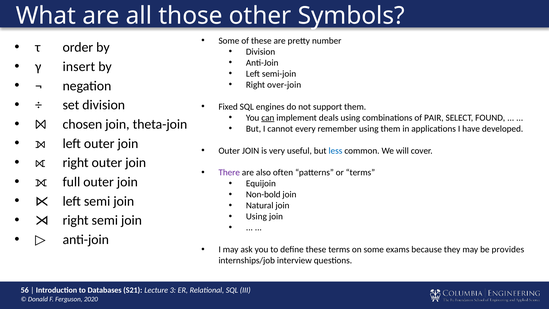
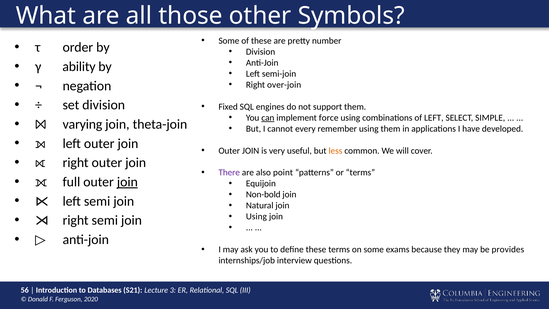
insert: insert -> ability (79, 67)
deals: deals -> force (329, 118)
of PAIR: PAIR -> LEFT (434, 118)
FOUND: FOUND -> SIMPLE (490, 118)
chosen: chosen -> varying (82, 124)
less colour: blue -> orange (335, 151)
often: often -> point (283, 173)
join underline: none -> present (127, 182)
